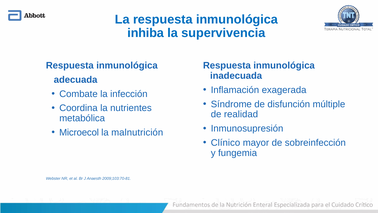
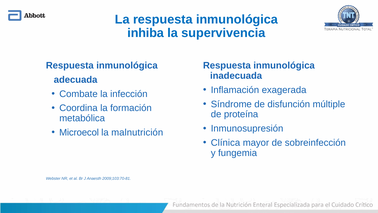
nutrientes: nutrientes -> formación (131, 108)
realidad: realidad -> proteína (241, 114)
Clínico: Clínico -> Clínica (225, 142)
